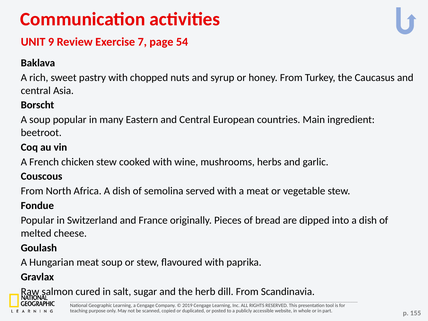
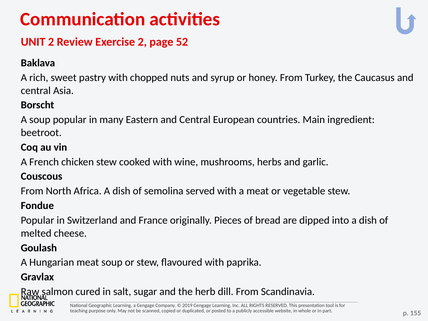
UNIT 9: 9 -> 2 (51, 42)
Exercise 7: 7 -> 2 (142, 42)
54: 54 -> 52 (182, 42)
